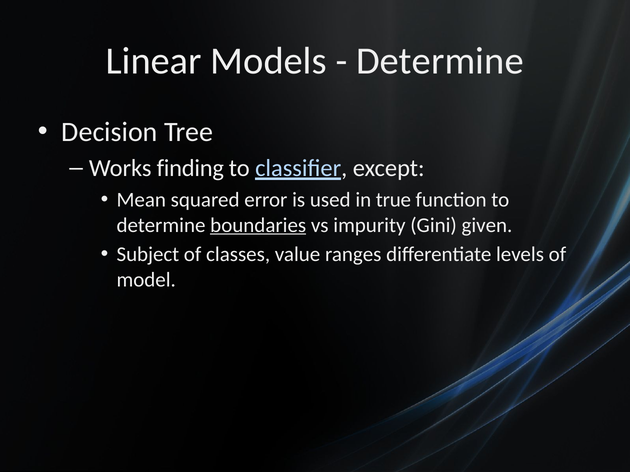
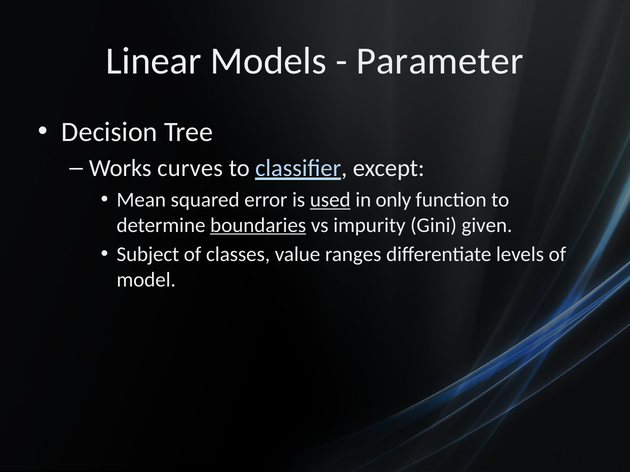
Determine: Determine -> Parameter (440, 61)
finding: finding -> curves (190, 168)
used underline: none -> present (330, 200)
true: true -> only (393, 200)
